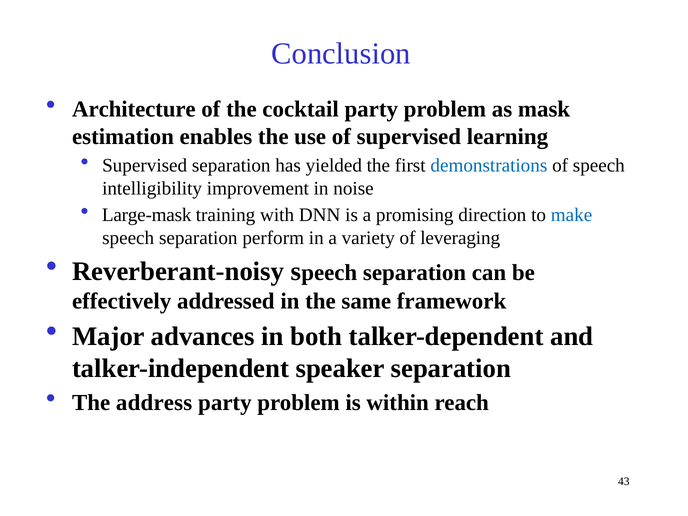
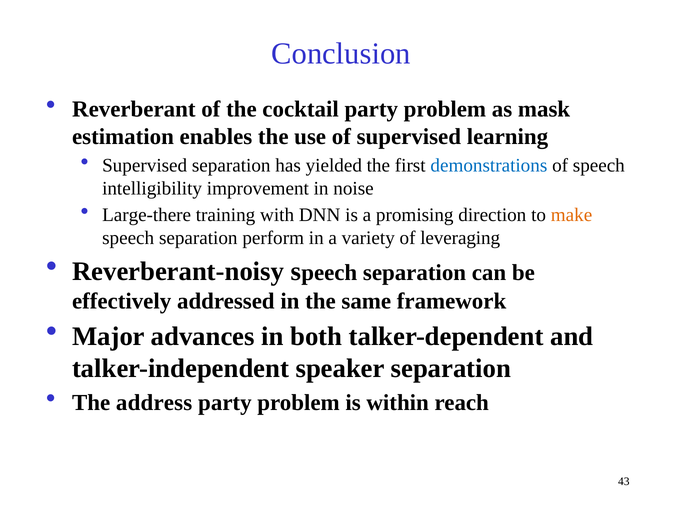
Architecture: Architecture -> Reverberant (134, 109)
Large-mask: Large-mask -> Large-there (147, 215)
make colour: blue -> orange (572, 215)
